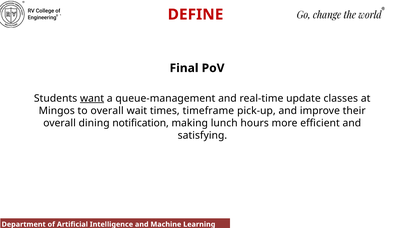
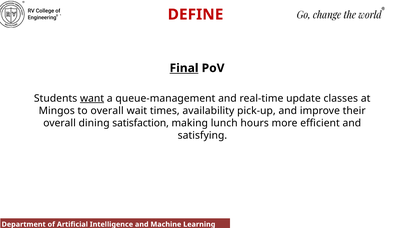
Final underline: none -> present (184, 68)
timeframe: timeframe -> availability (208, 111)
notification: notification -> satisfaction (141, 123)
